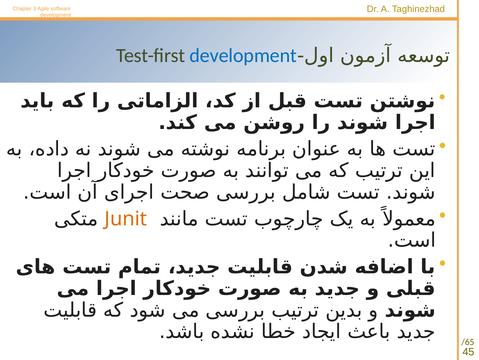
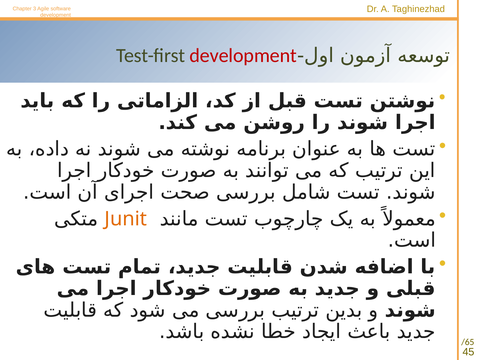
development colour: blue -> red (243, 55)
